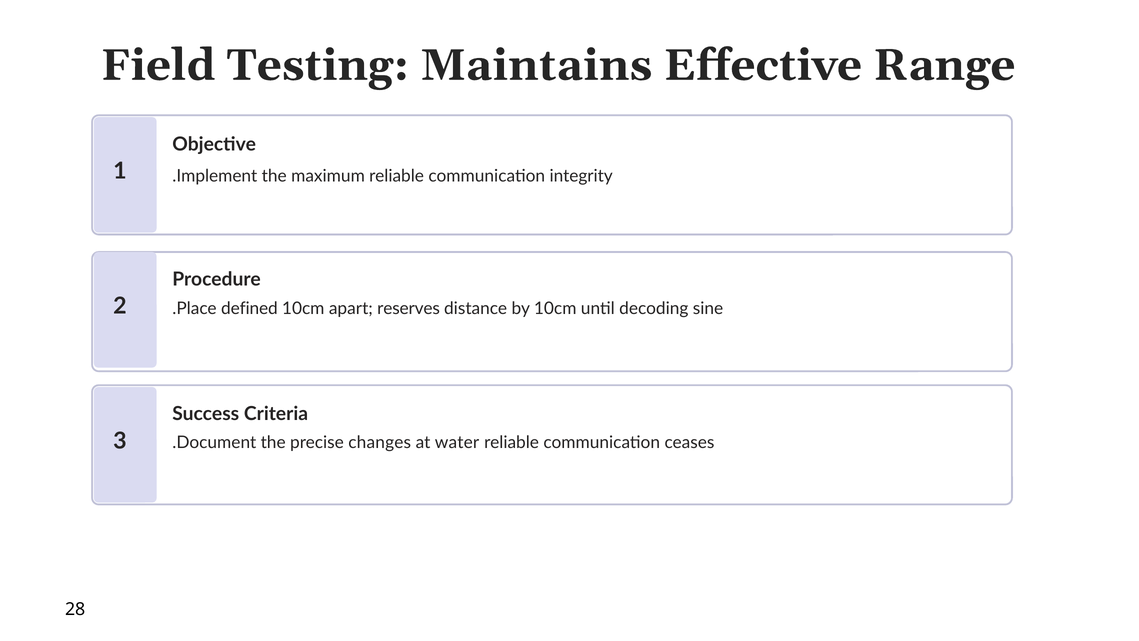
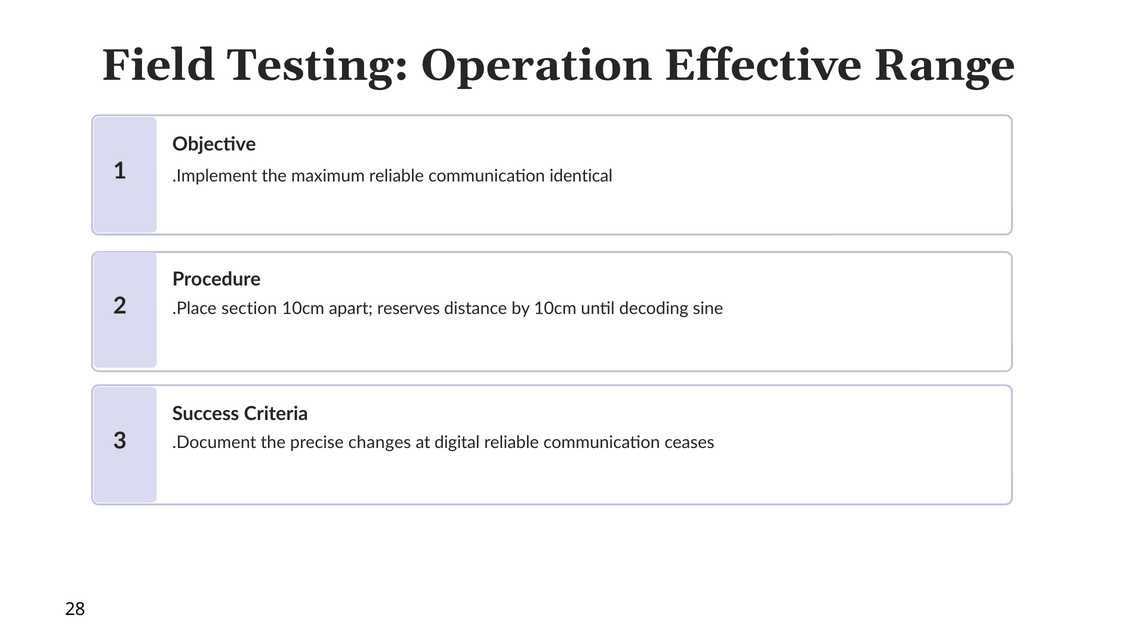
Maintains: Maintains -> Operation (536, 65)
integrity: integrity -> identical (581, 176)
defined: defined -> section (249, 308)
water: water -> digital (457, 442)
